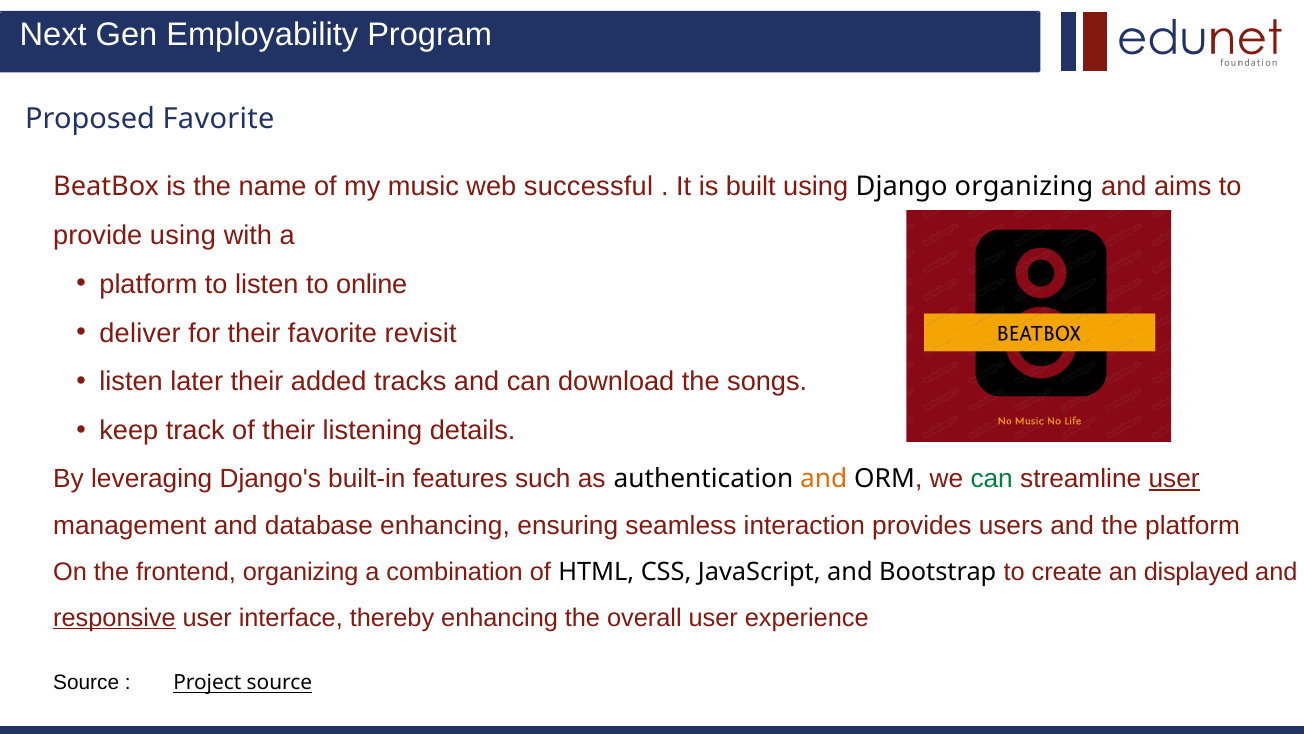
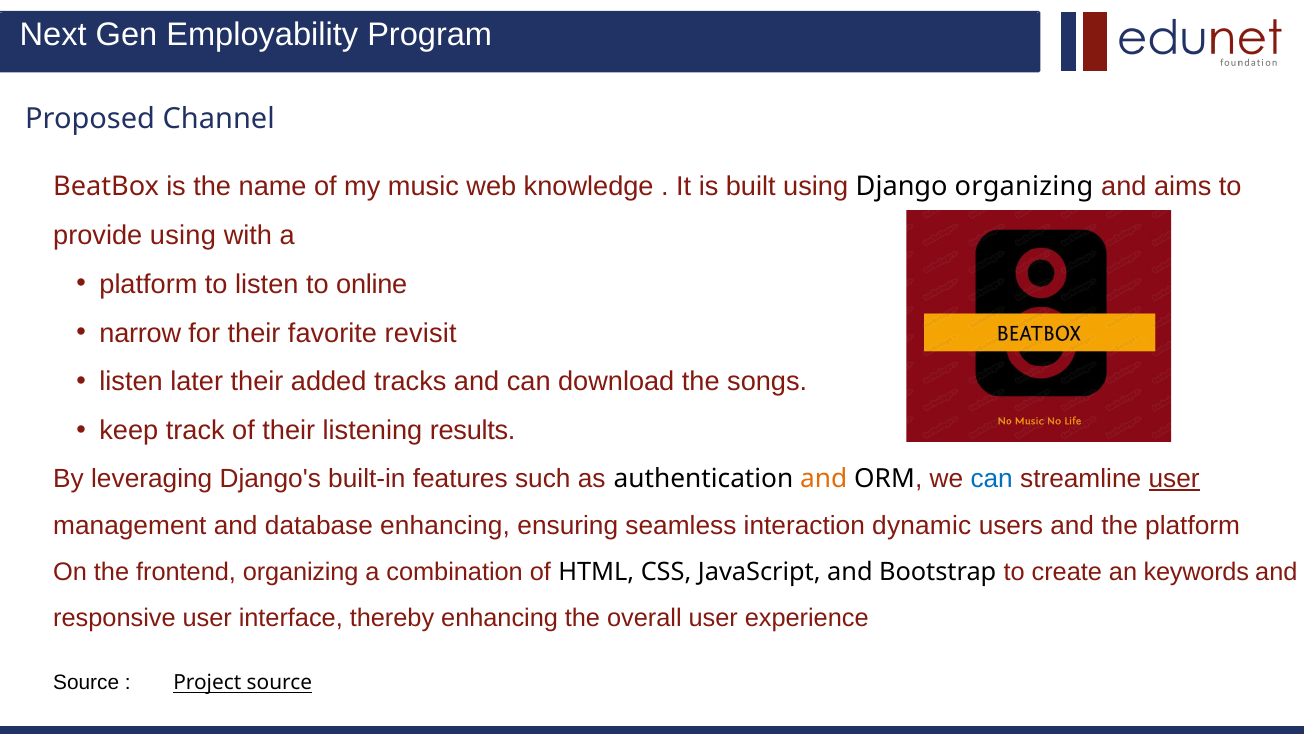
Proposed Favorite: Favorite -> Channel (219, 118)
successful: successful -> knowledge (589, 186)
deliver: deliver -> narrow (140, 333)
details: details -> results (473, 431)
can colour: green -> blue (992, 478)
provides: provides -> dynamic (922, 526)
displayed: displayed -> keywords (1196, 572)
responsive underline: present -> none (114, 617)
